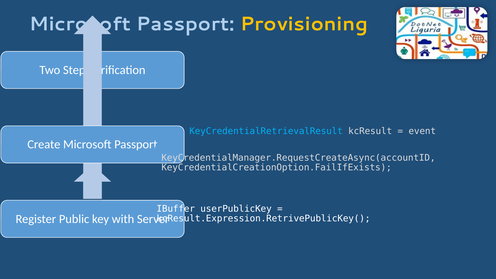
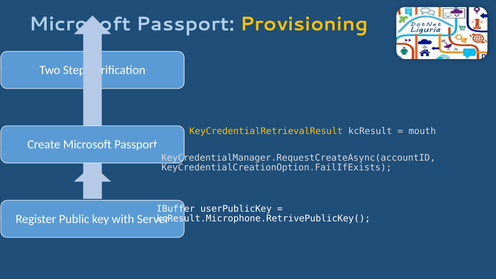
KeyCredentialRetrievalResult colour: light blue -> yellow (266, 131)
event: event -> mouth (422, 131)
kcResult.Expression.RetrivePublicKey(: kcResult.Expression.RetrivePublicKey( -> kcResult.Microphone.RetrivePublicKey( (263, 219)
